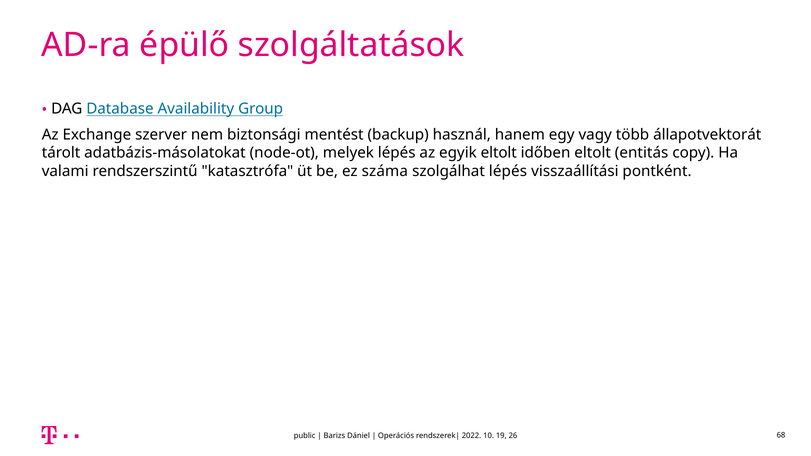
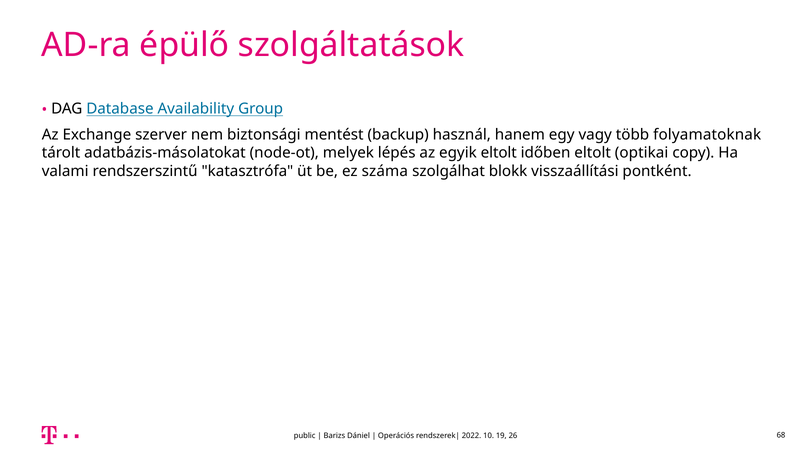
állapotvektorát: állapotvektorát -> folyamatoknak (707, 135)
entitás: entitás -> optikai (642, 153)
szolgálhat lépés: lépés -> blokk (508, 171)
